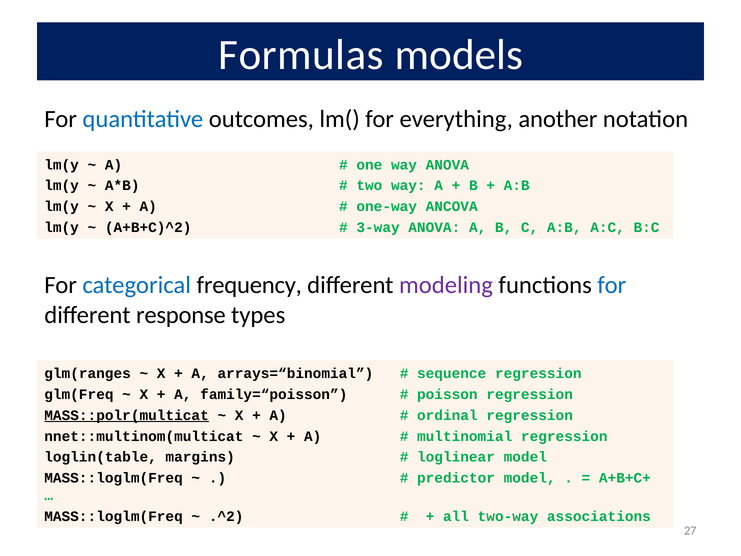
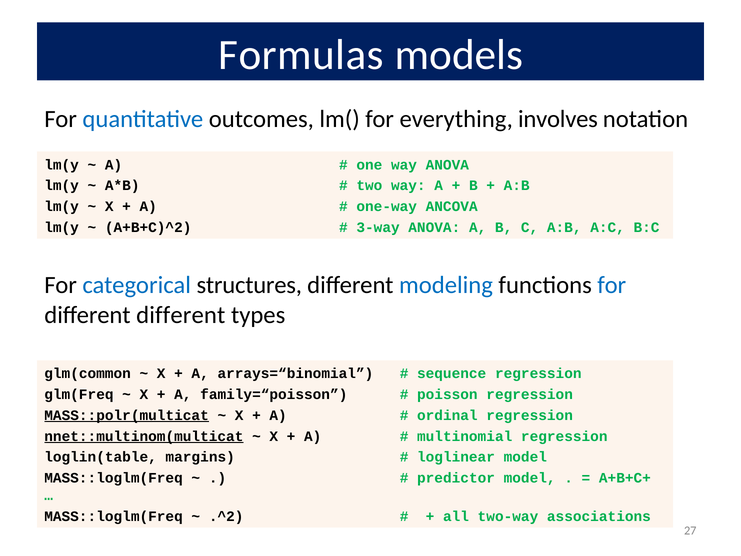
another: another -> involves (558, 119)
frequency: frequency -> structures (249, 285)
modeling colour: purple -> blue (446, 285)
different response: response -> different (181, 315)
glm(ranges: glm(ranges -> glm(common (88, 373)
nnet::multinom(multicat underline: none -> present (144, 436)
